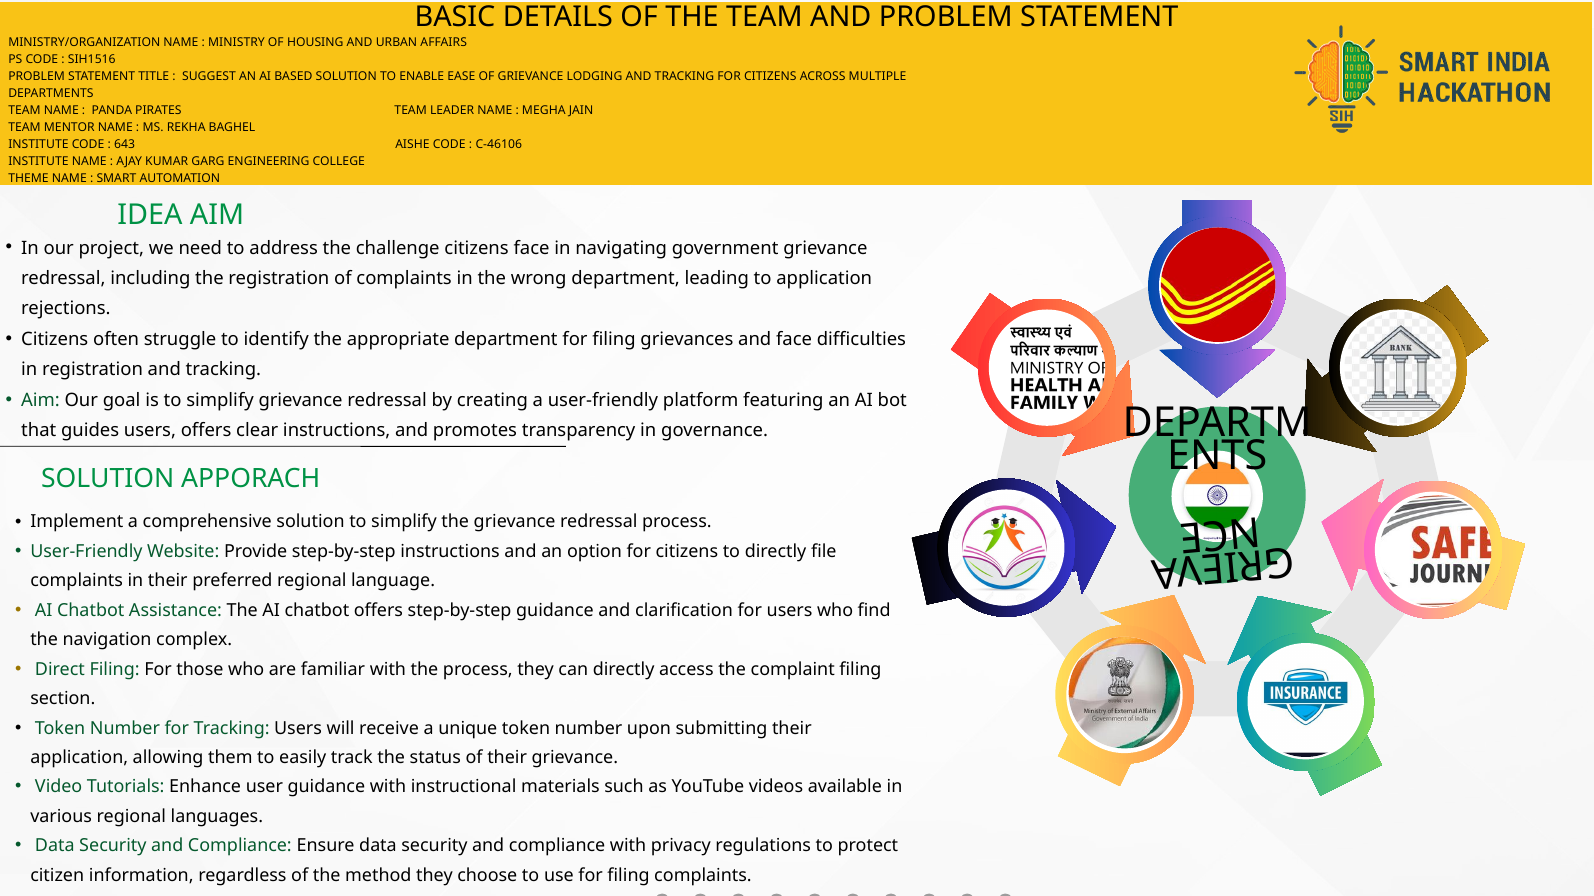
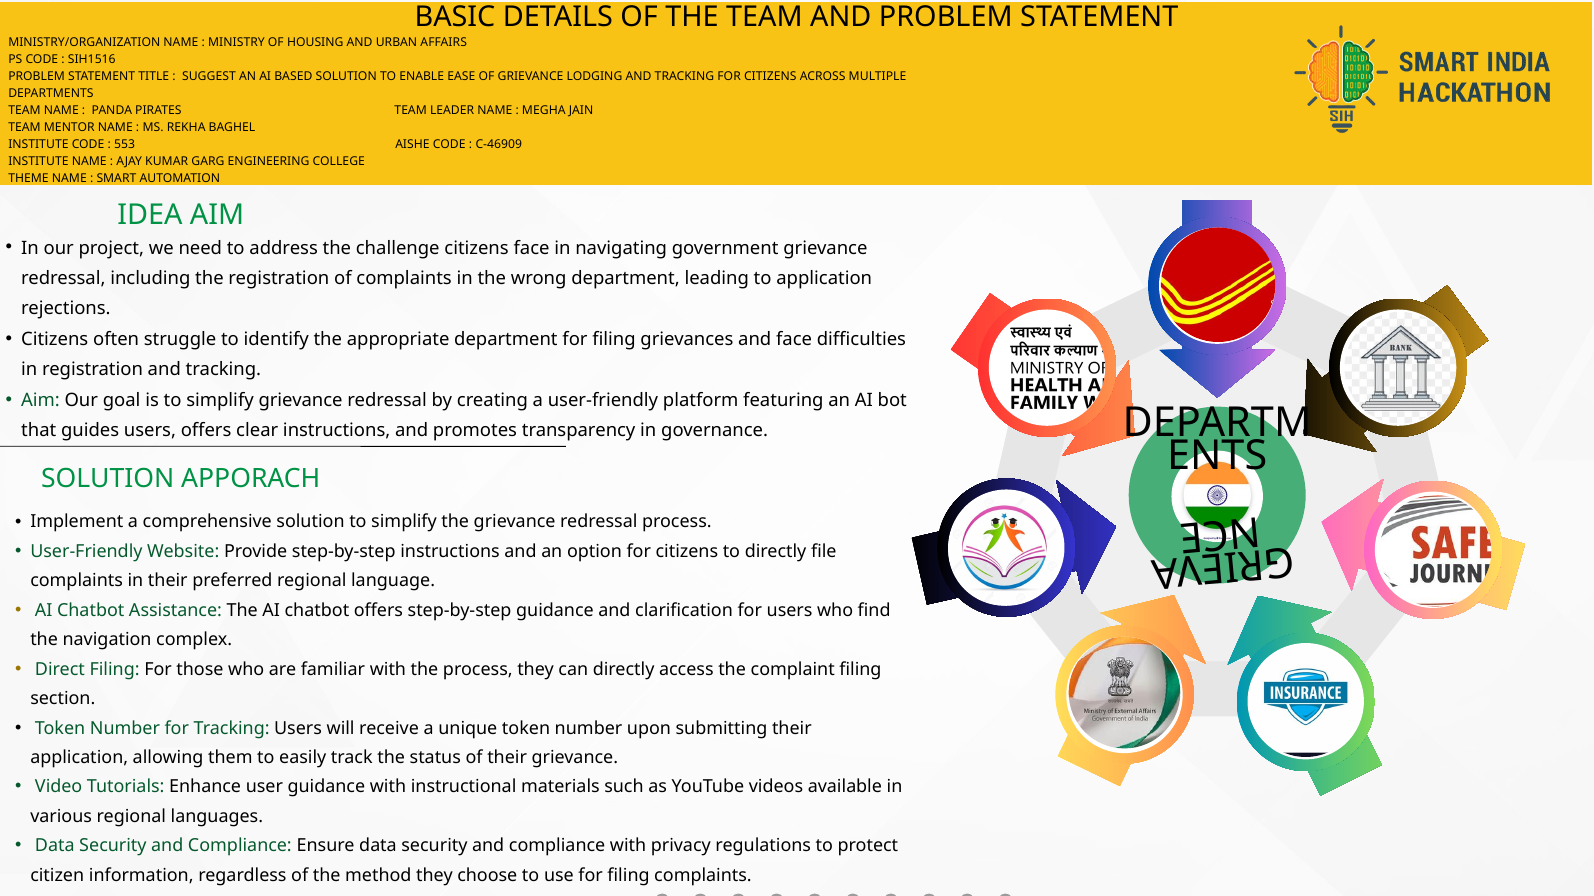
643: 643 -> 553 (125, 144)
C-46106: C-46106 -> C-46909 (499, 144)
